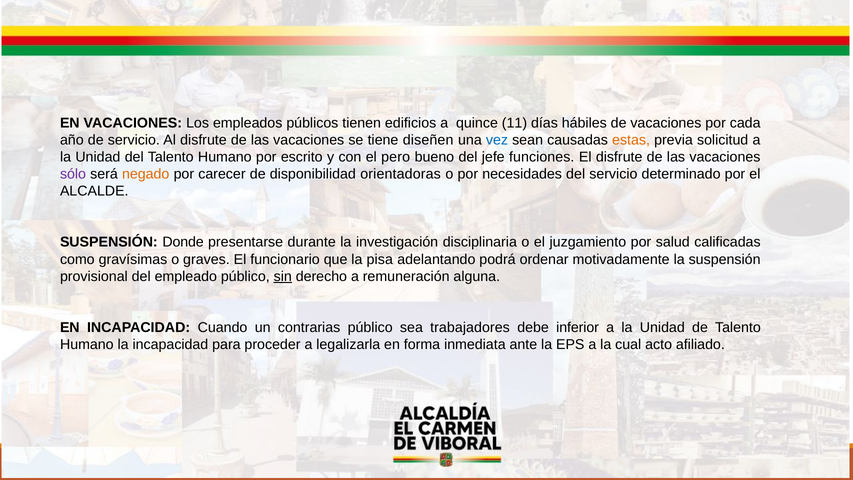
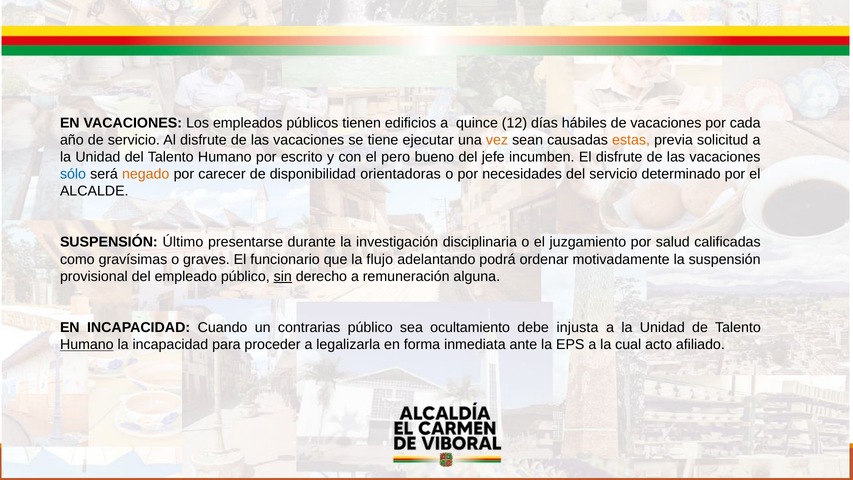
11: 11 -> 12 (514, 123)
diseñen: diseñen -> ejecutar (428, 140)
vez colour: blue -> orange (497, 140)
funciones: funciones -> incumben (542, 157)
sólo colour: purple -> blue (73, 174)
Donde: Donde -> Último (183, 242)
pisa: pisa -> flujo (380, 259)
trabajadores: trabajadores -> ocultamiento (470, 328)
inferior: inferior -> injusta (577, 328)
Humano underline: none -> present (87, 345)
